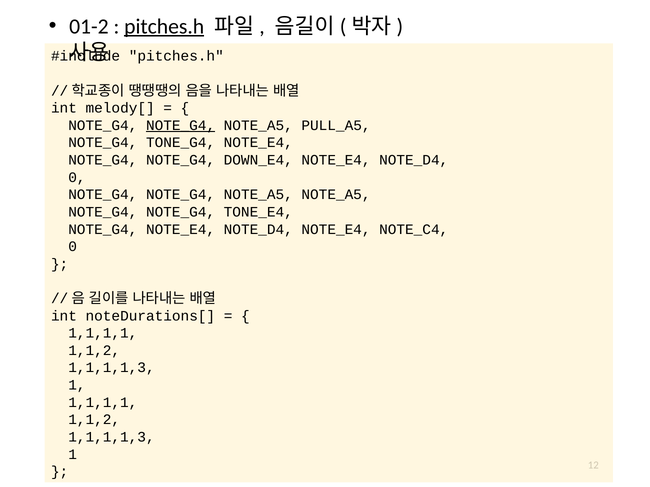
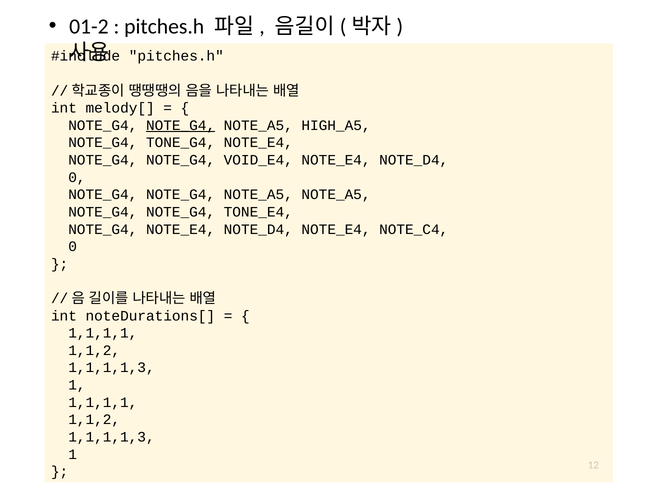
pitches.h underline: present -> none (164, 26)
PULL_A5: PULL_A5 -> HIGH_A5 (336, 126)
DOWN_E4: DOWN_E4 -> VOID_E4 (258, 160)
